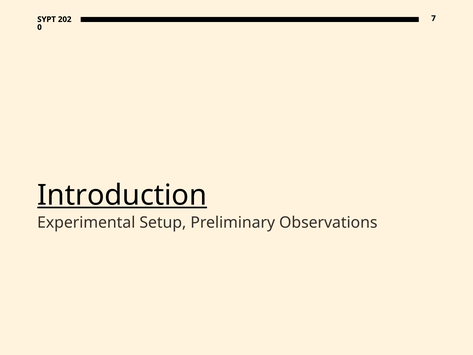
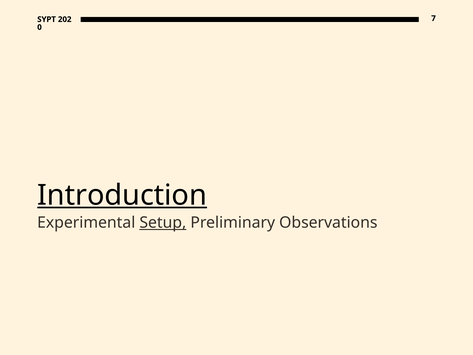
Setup underline: none -> present (163, 223)
